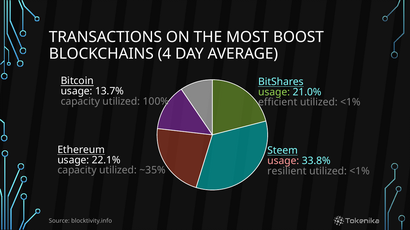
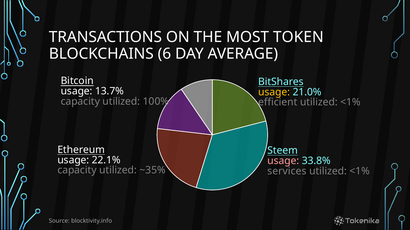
BOOST: BOOST -> TOKEN (298, 37)
4: 4 -> 6 (164, 54)
usage colour: light green -> yellow (274, 92)
resilient: resilient -> services (287, 171)
